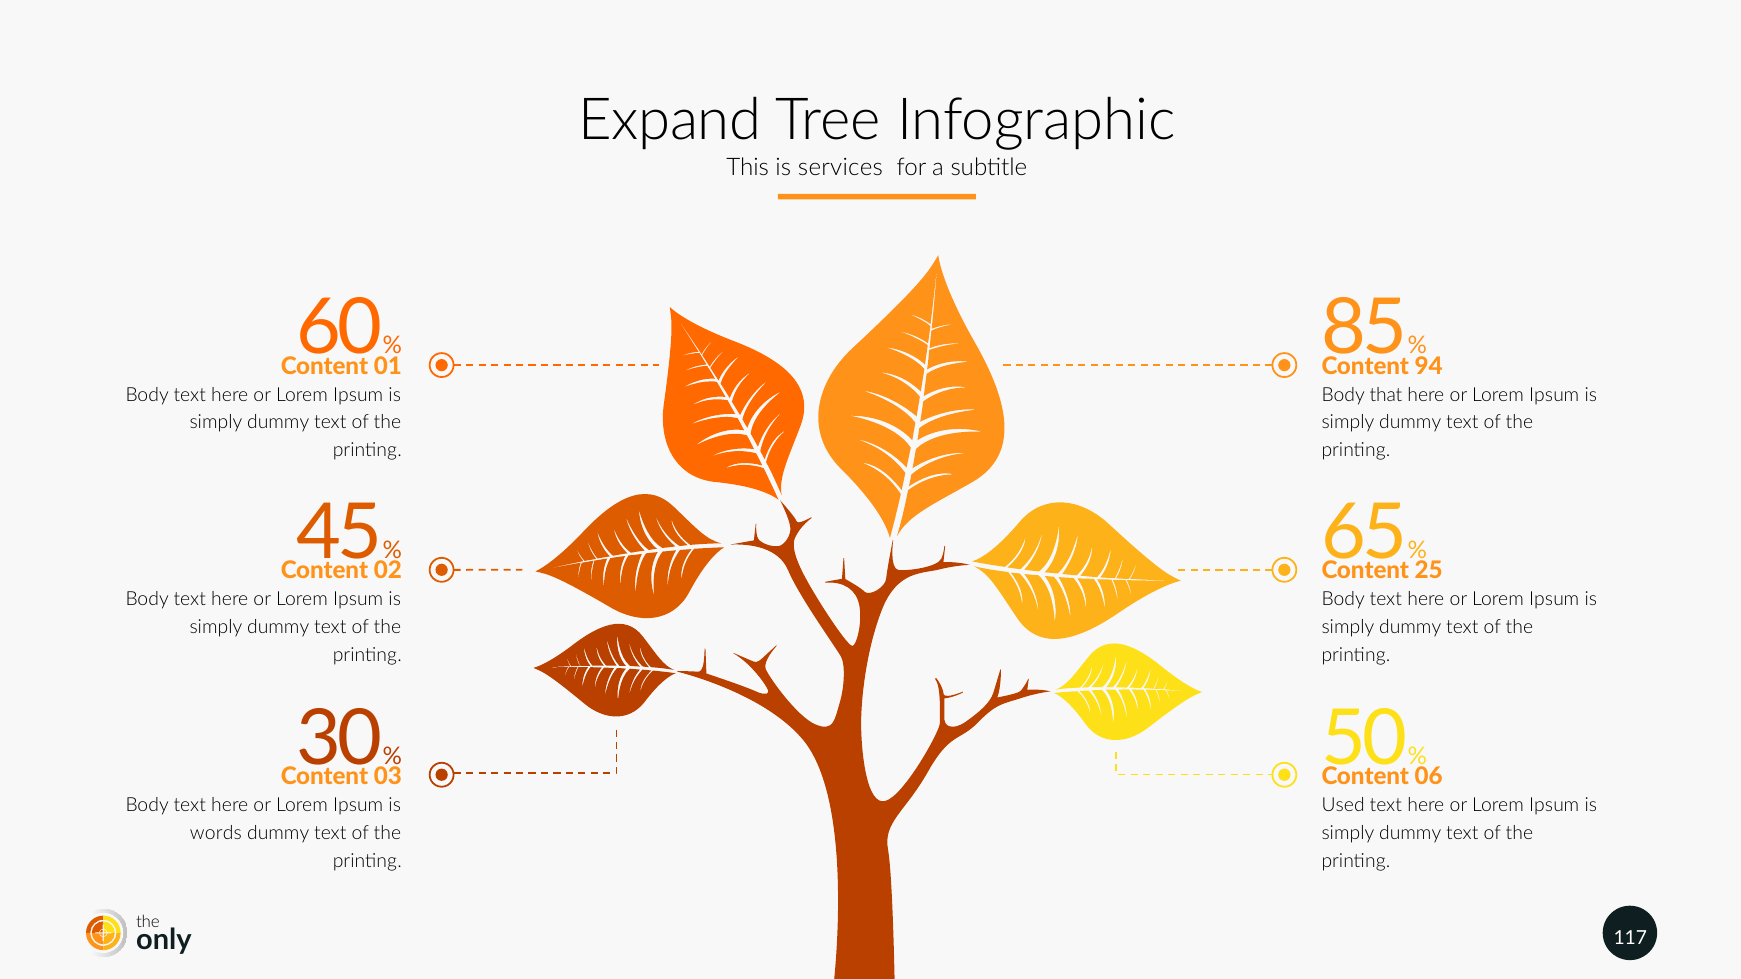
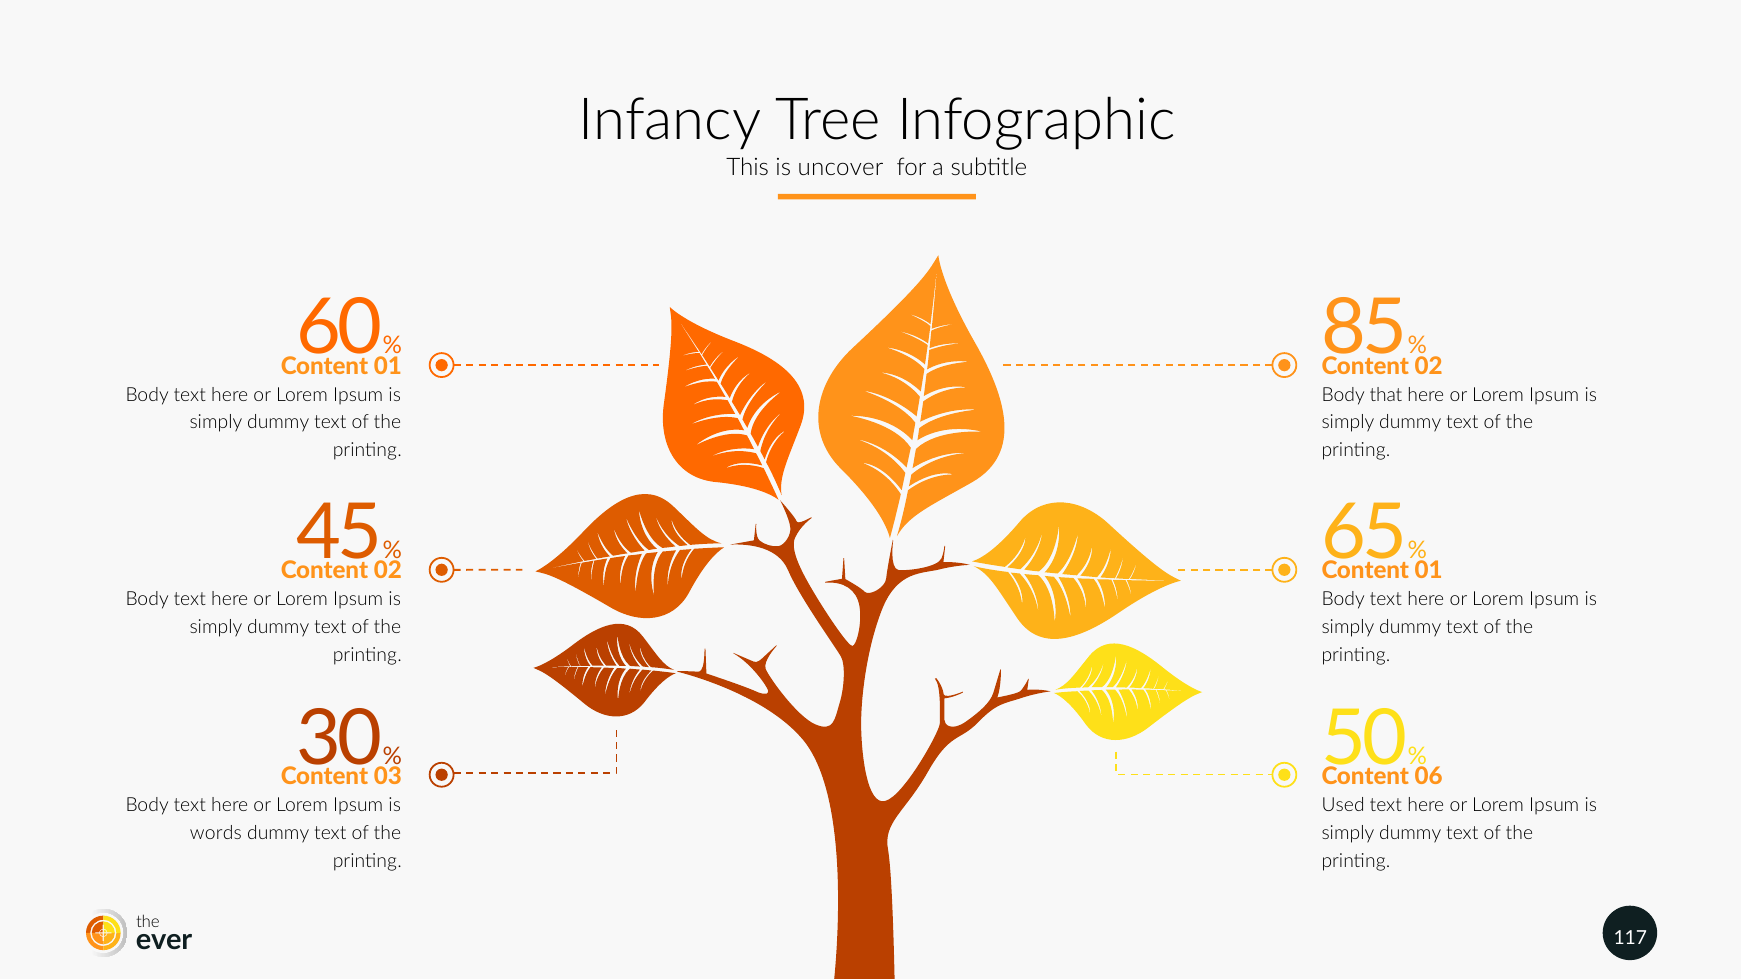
Expand: Expand -> Infancy (670, 121)
services: services -> uncover (840, 168)
94: 94 -> 02 (1429, 366)
25: 25 -> 01 (1429, 571)
only: only -> ever (164, 940)
